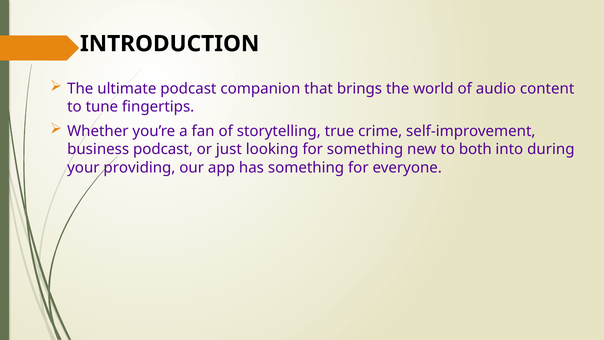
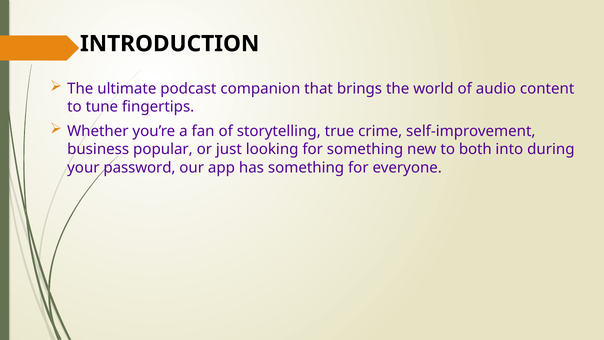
business podcast: podcast -> popular (163, 149)
providing: providing -> password (139, 167)
